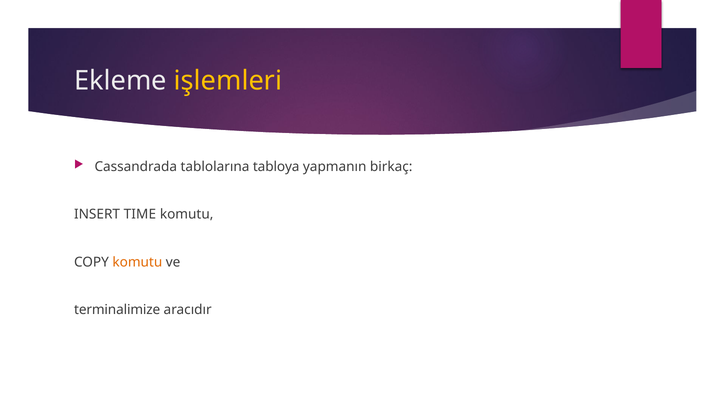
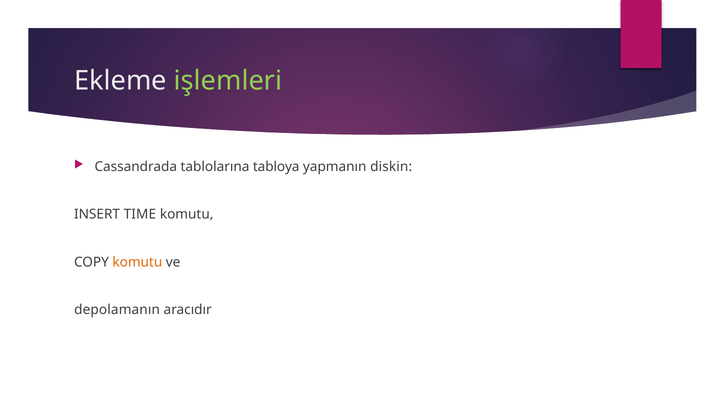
işlemleri colour: yellow -> light green (228, 81)
birkaç: birkaç -> diskin (391, 167)
terminalimize: terminalimize -> depolamanın (117, 310)
